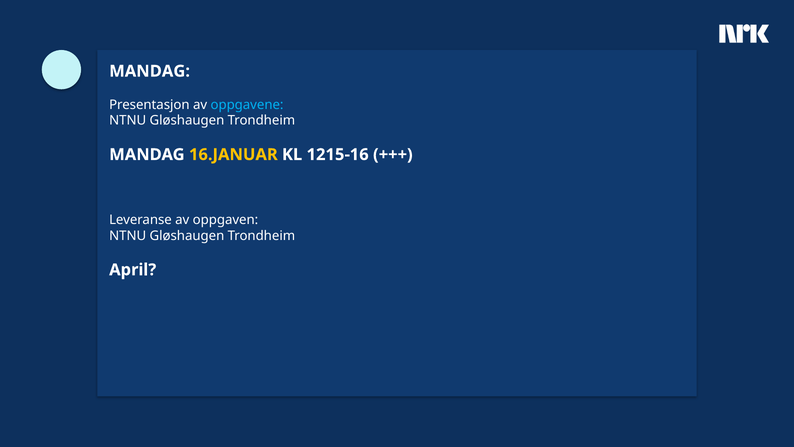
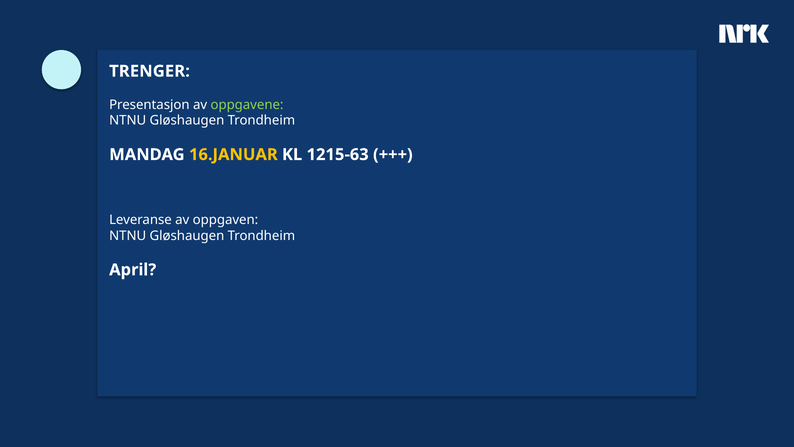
MANDAG: MANDAG -> TRENGER (150, 71)
oppgavene colour: light blue -> light green (247, 105)
1215-16: 1215-16 -> 1215-63 (338, 154)
